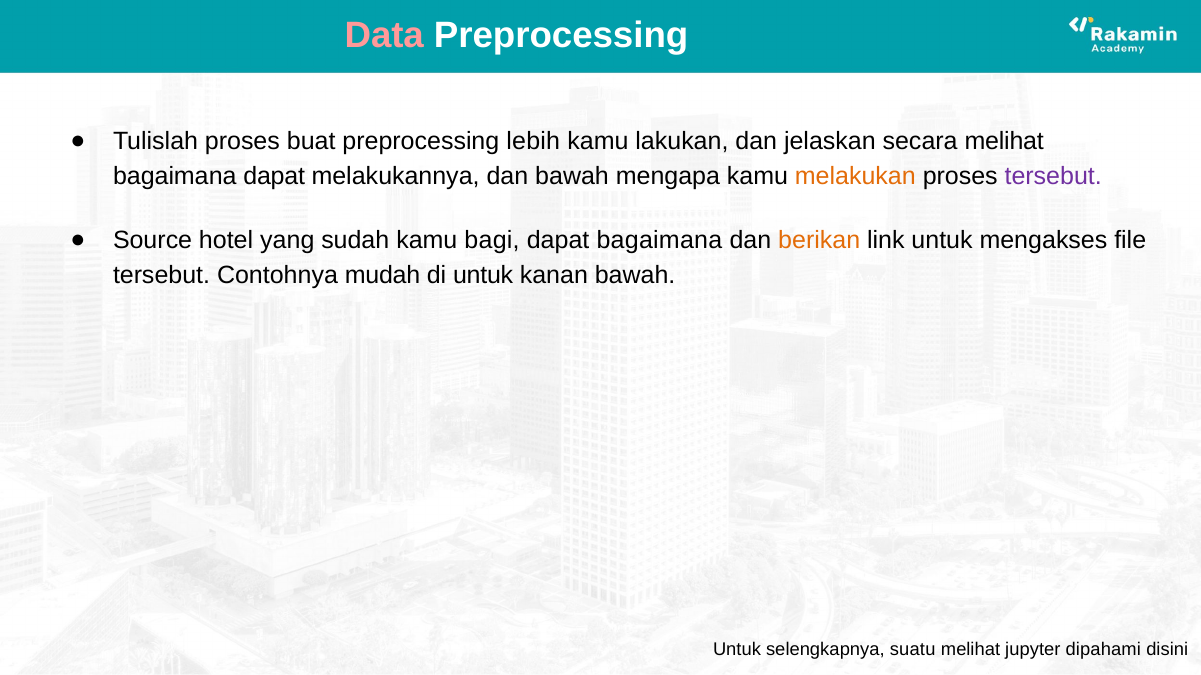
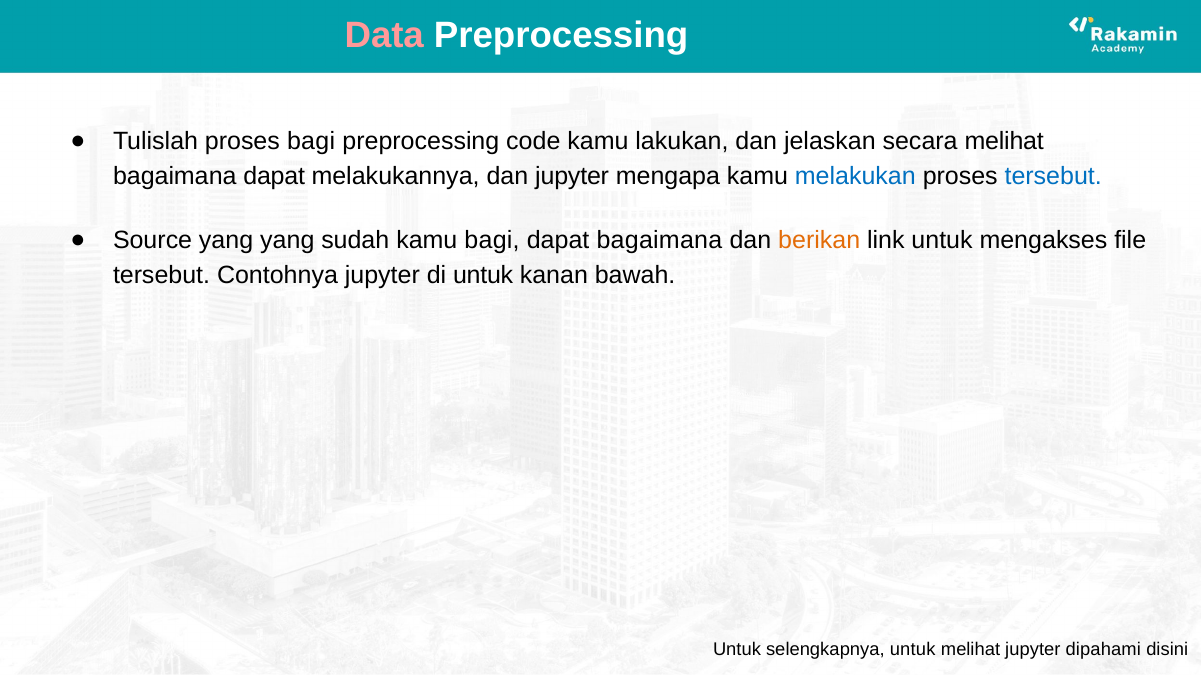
proses buat: buat -> bagi (311, 141)
lebih: lebih -> code (533, 141)
dan bawah: bawah -> jupyter (572, 176)
melakukan colour: orange -> blue (855, 176)
tersebut colour: purple -> blue (1053, 176)
Source hotel: hotel -> yang (226, 241)
Contohnya mudah: mudah -> jupyter (382, 275)
selengkapnya suatu: suatu -> untuk (913, 650)
